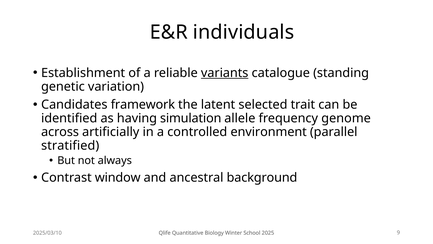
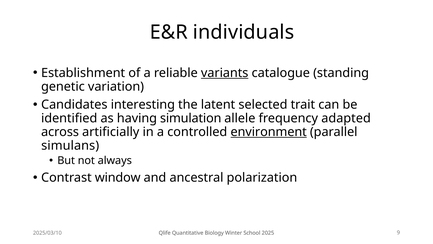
framework: framework -> interesting (143, 105)
genome: genome -> adapted (346, 118)
environment underline: none -> present (269, 132)
stratified: stratified -> simulans (70, 145)
background: background -> polarization (262, 177)
